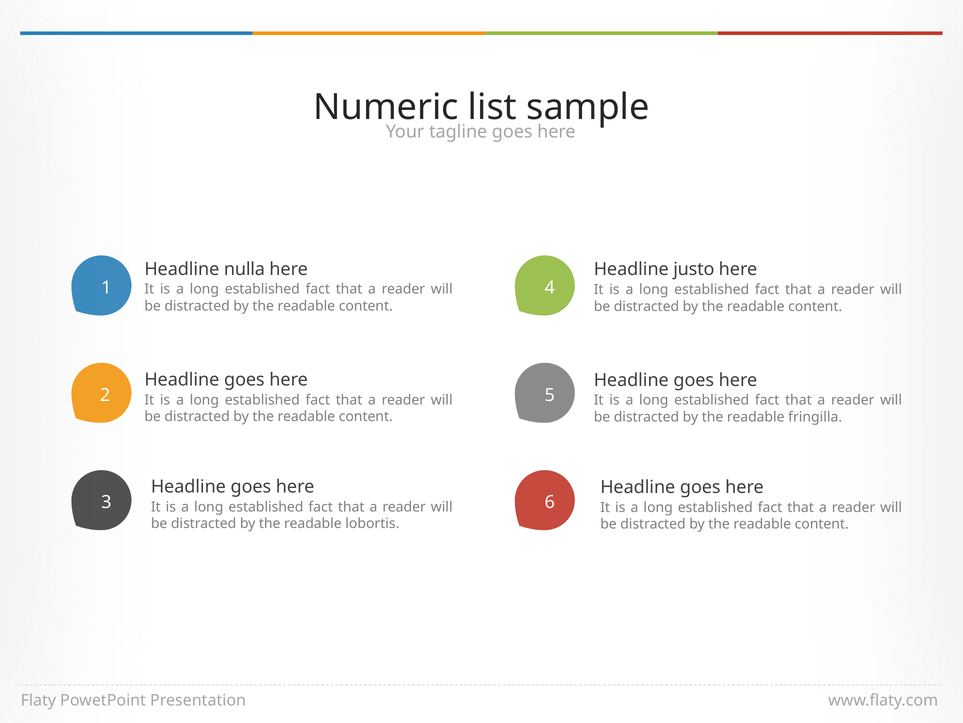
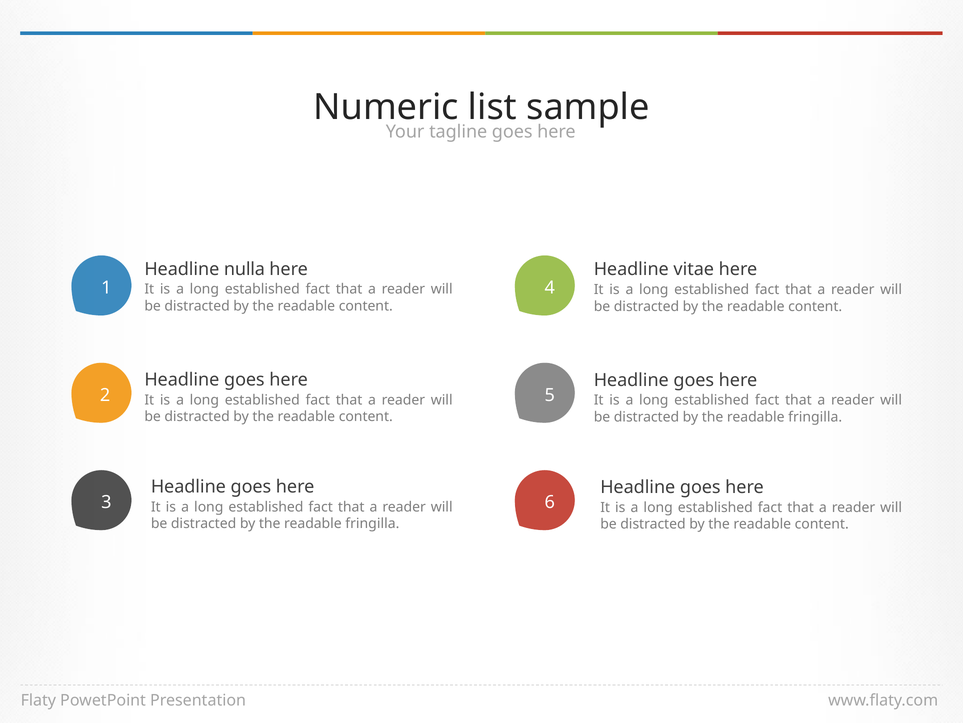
justo: justo -> vitae (694, 269)
lobortis: lobortis -> fringilla (372, 523)
